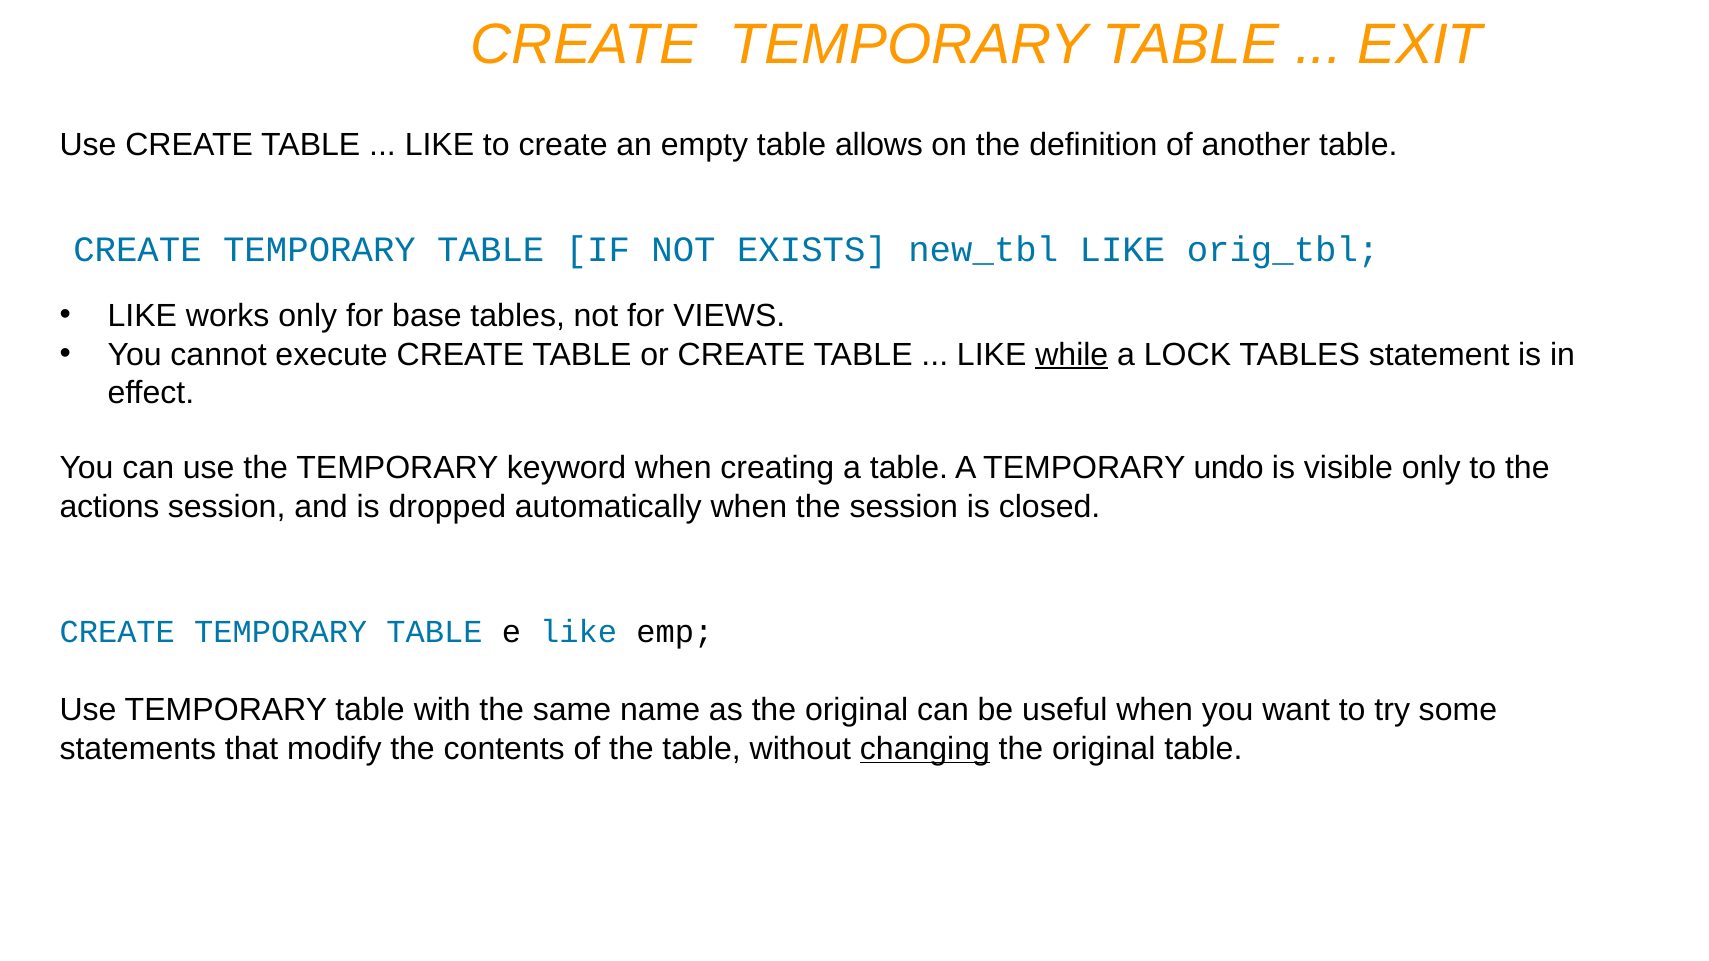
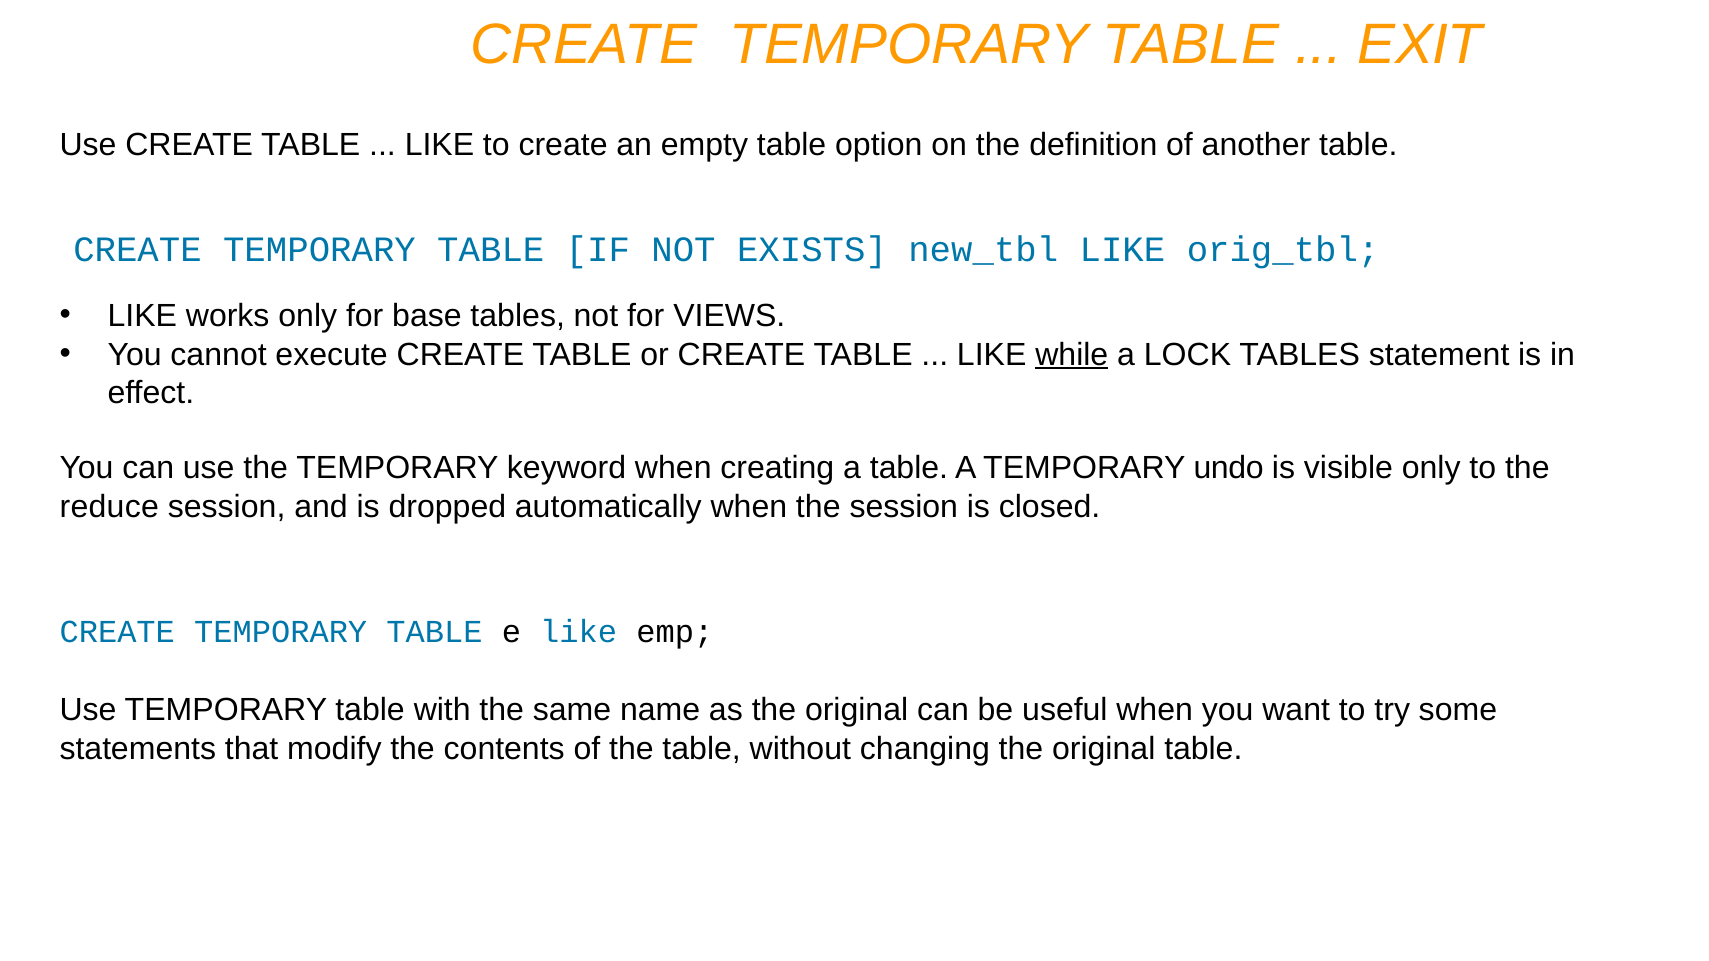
allows: allows -> option (879, 145)
actions: actions -> reduce (109, 507)
changing underline: present -> none (925, 749)
